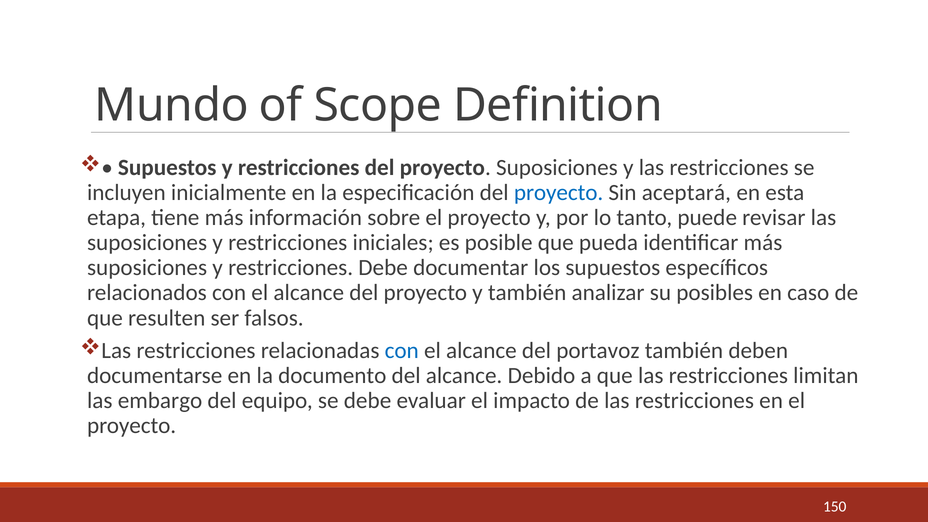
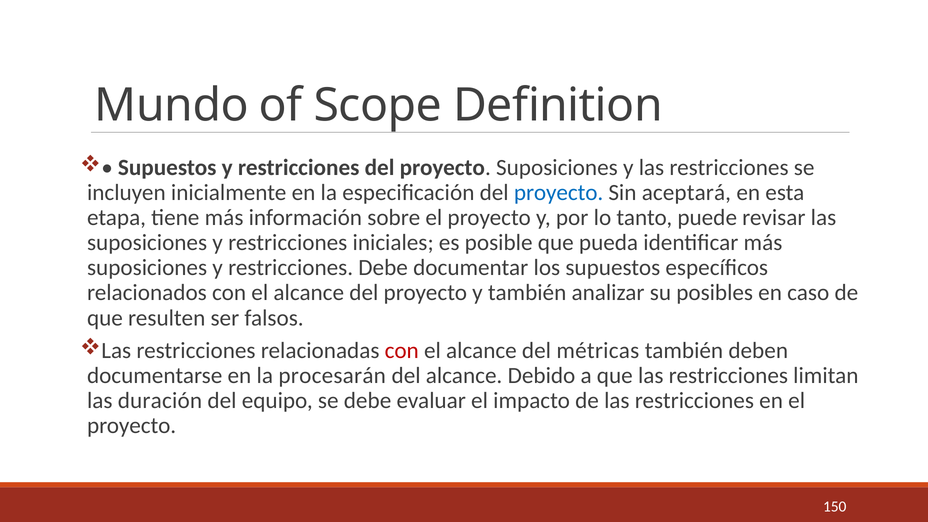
con colour: blue -> red (402, 351)
portavoz: portavoz -> métricas (598, 351)
documento: documento -> procesarán (332, 376)
embargo: embargo -> duración (160, 401)
